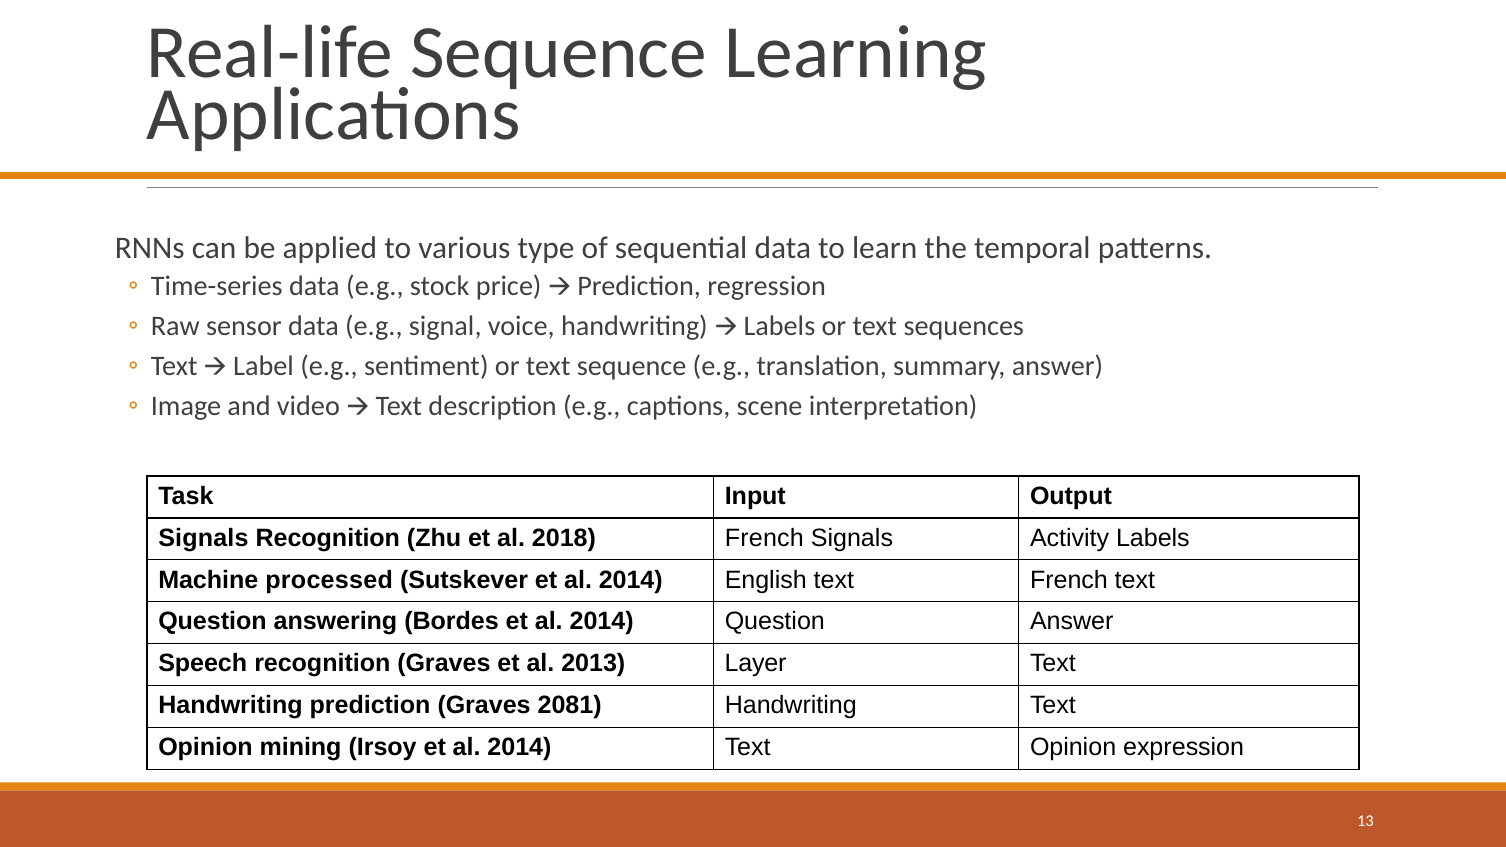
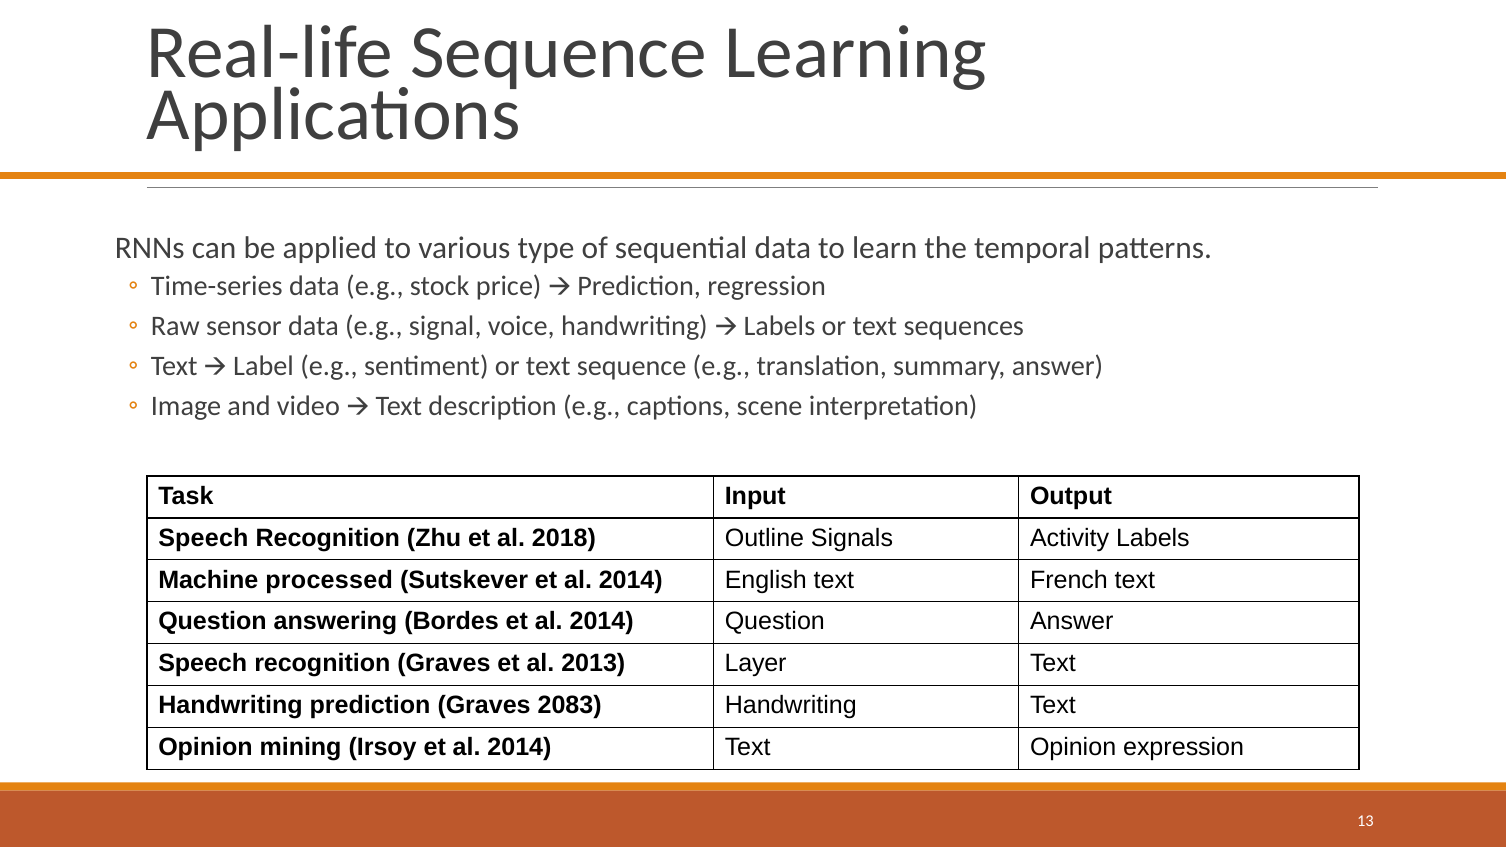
Signals: Signals -> Speech (203, 538)
2018 French: French -> Outline (764, 538)
2081: 2081 -> 2083 (570, 706)
